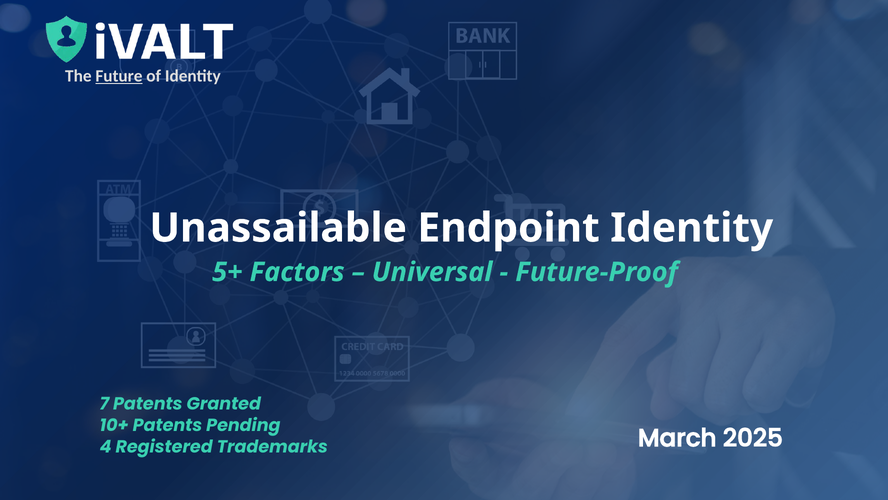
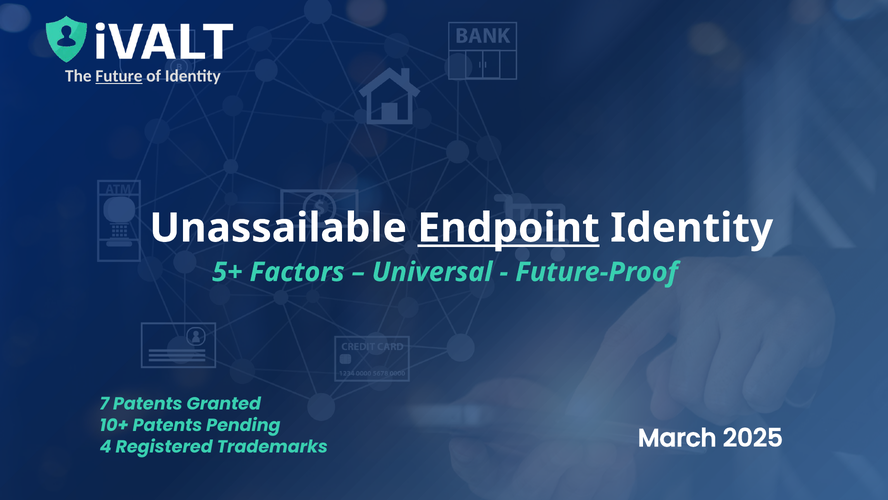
Endpoint underline: none -> present (509, 228)
